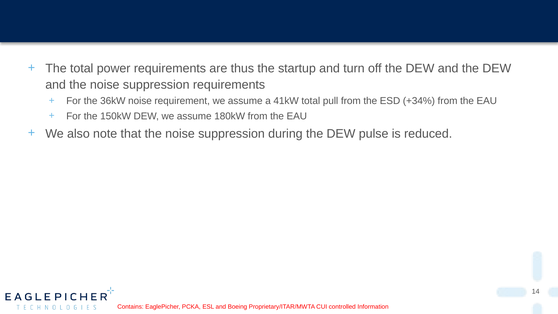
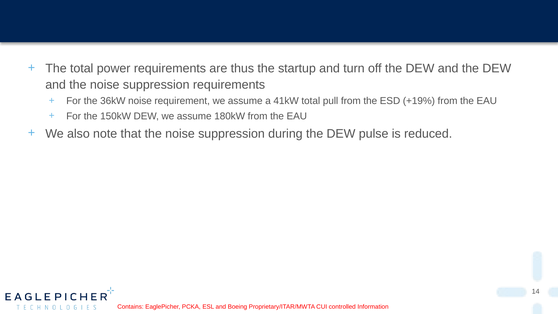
+34%: +34% -> +19% (419, 101)
